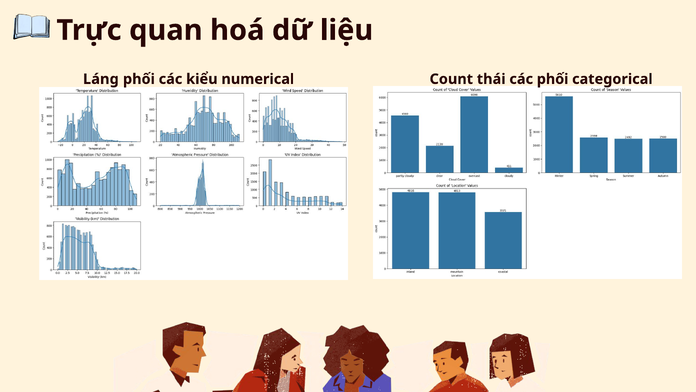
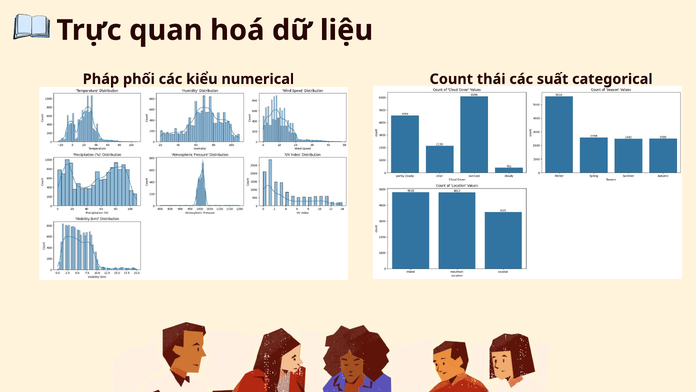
Láng: Láng -> Pháp (101, 79)
các phối: phối -> suất (553, 79)
